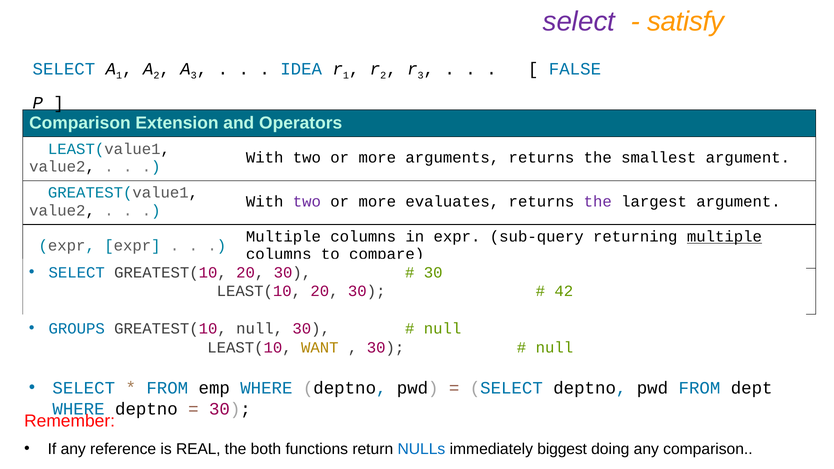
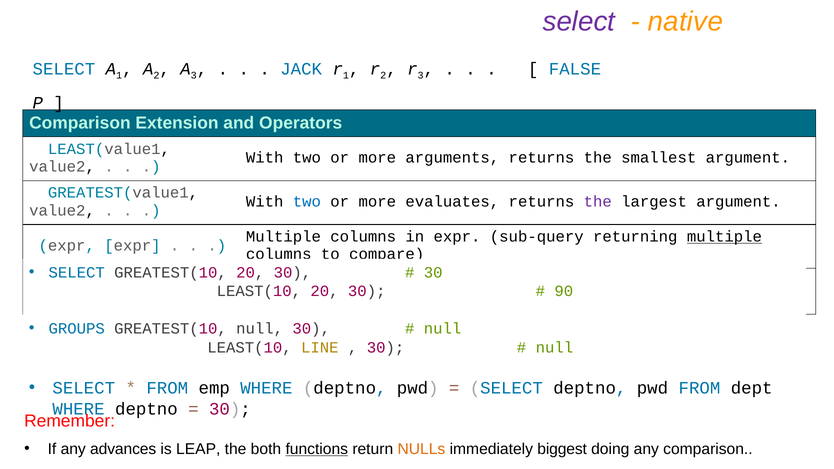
satisfy: satisfy -> native (685, 22)
IDEA: IDEA -> JACK (301, 69)
two colour: purple -> blue (307, 202)
42: 42 -> 90 (564, 291)
WANT: WANT -> LINE (320, 347)
reference: reference -> advances (123, 449)
REAL: REAL -> LEAP (198, 449)
functions underline: none -> present (317, 449)
NULLs colour: blue -> orange (421, 449)
